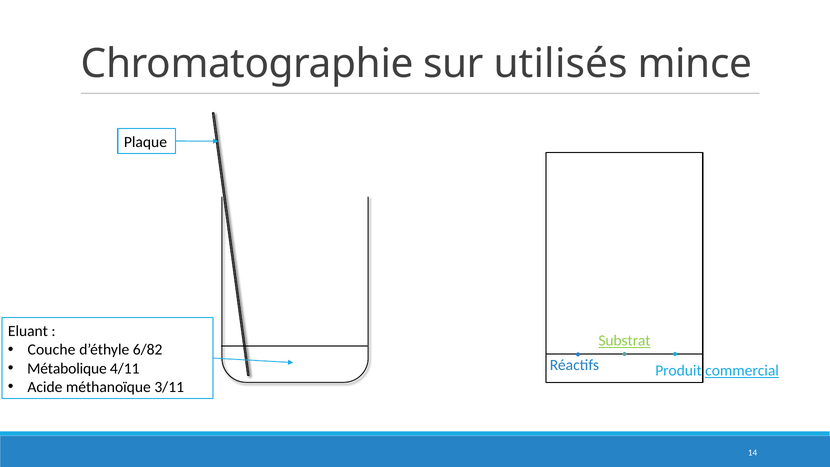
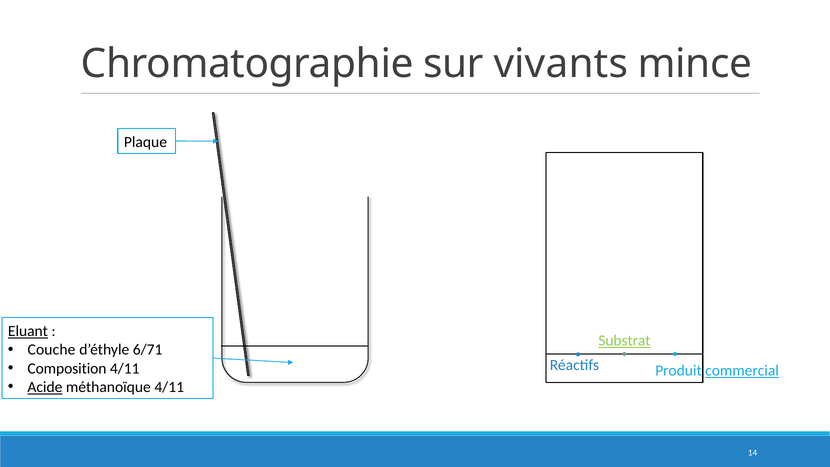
utilisés: utilisés -> vivants (561, 64)
Eluant underline: none -> present (28, 331)
6/82: 6/82 -> 6/71 (148, 350)
Métabolique: Métabolique -> Composition (67, 368)
Acide underline: none -> present (45, 387)
méthanoïque 3/11: 3/11 -> 4/11 (169, 387)
